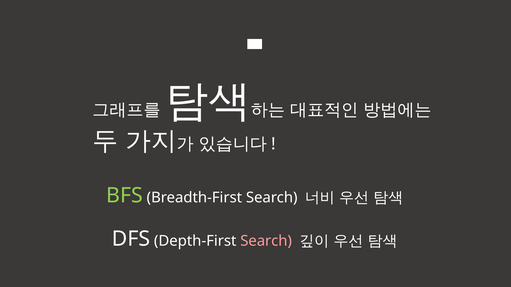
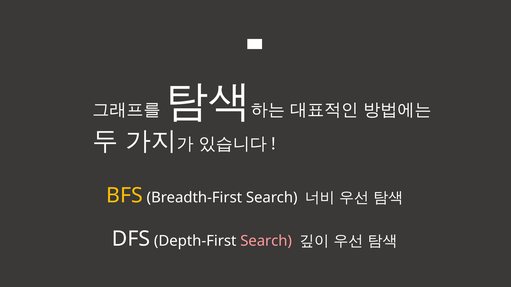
BFS colour: light green -> yellow (125, 196)
